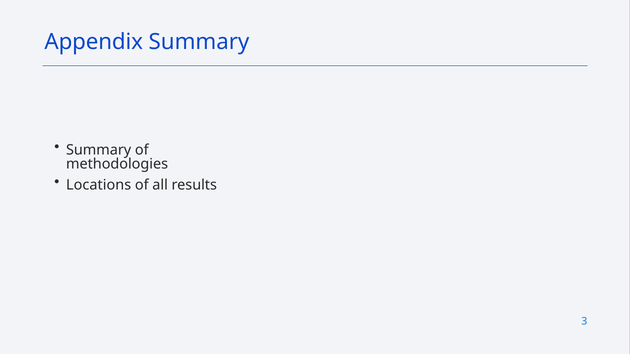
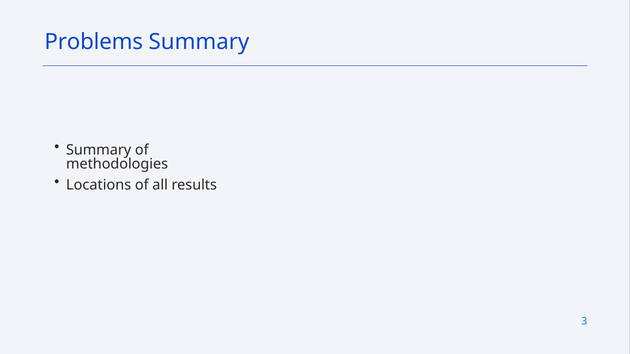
Appendix: Appendix -> Problems (94, 42)
